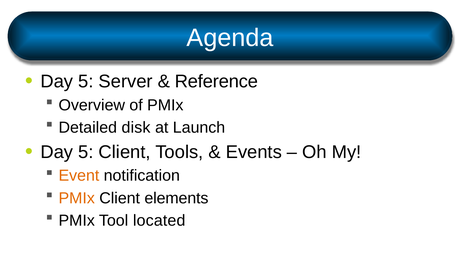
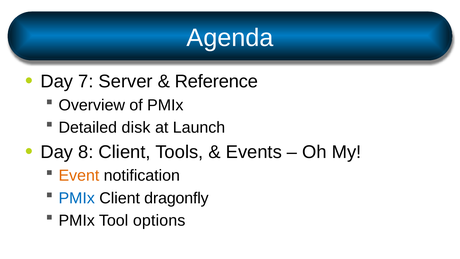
5: 5 -> 7 (86, 81)
5: 5 -> 8 (86, 152)
PMIx colour: orange -> blue (77, 198)
elements: elements -> dragonfly (176, 198)
located: located -> options (159, 220)
